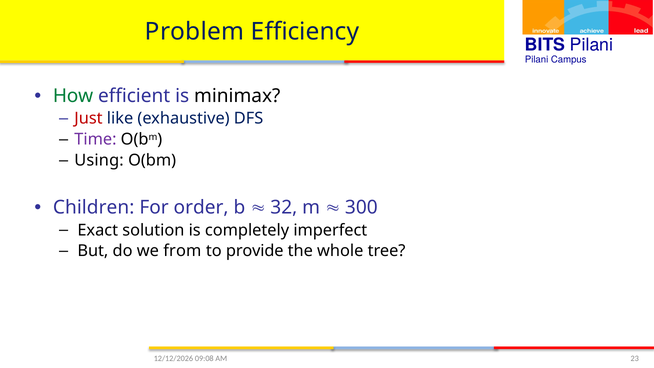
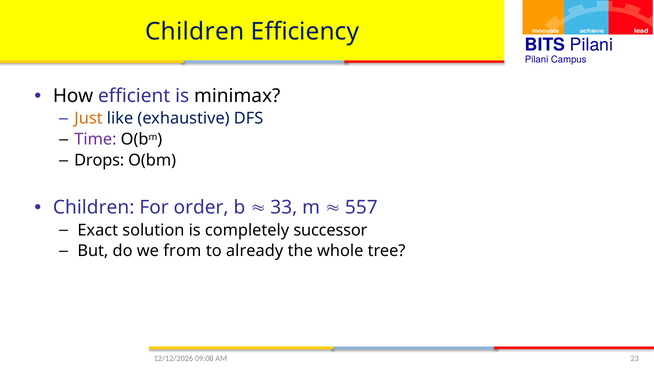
Problem: Problem -> Children (195, 32)
How colour: green -> black (73, 96)
Just colour: red -> orange (88, 119)
Using: Using -> Drops (99, 160)
32: 32 -> 33 (284, 208)
300: 300 -> 557 (361, 208)
imperfect: imperfect -> successor (330, 230)
provide: provide -> already (255, 251)
